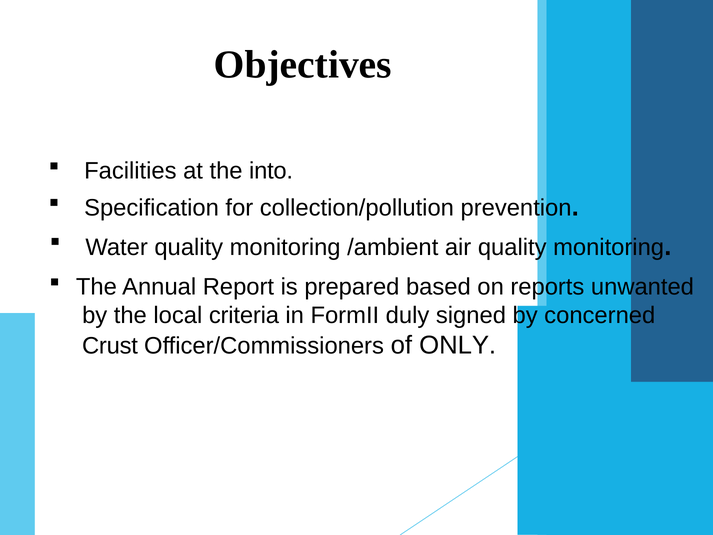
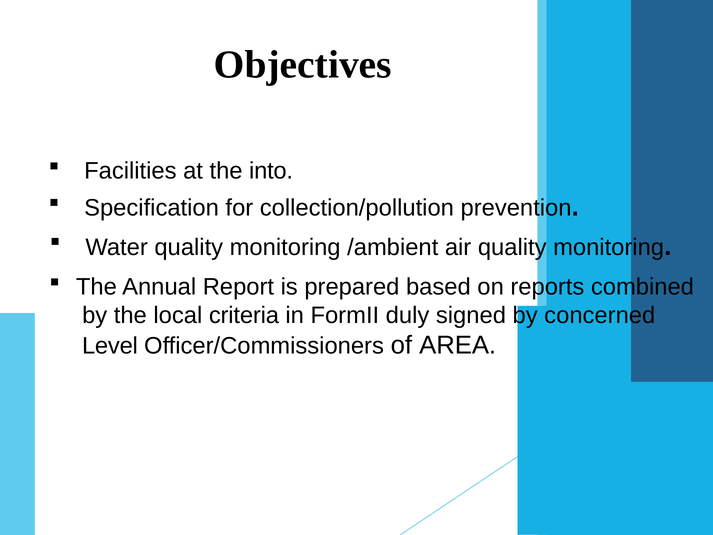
unwanted: unwanted -> combined (642, 287)
Crust: Crust -> Level (110, 346)
ONLY: ONLY -> AREA (458, 345)
